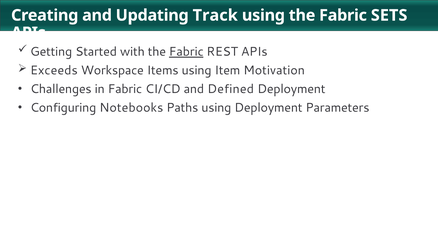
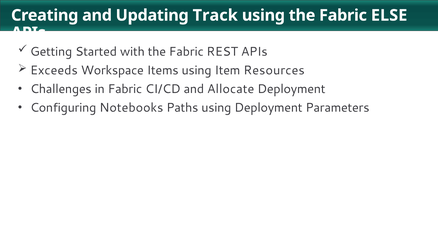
SETS: SETS -> ELSE (389, 15)
Fabric underline: present -> none (186, 52)
Motivation: Motivation -> Resources (274, 70)
Defined: Defined -> Allocate (231, 89)
